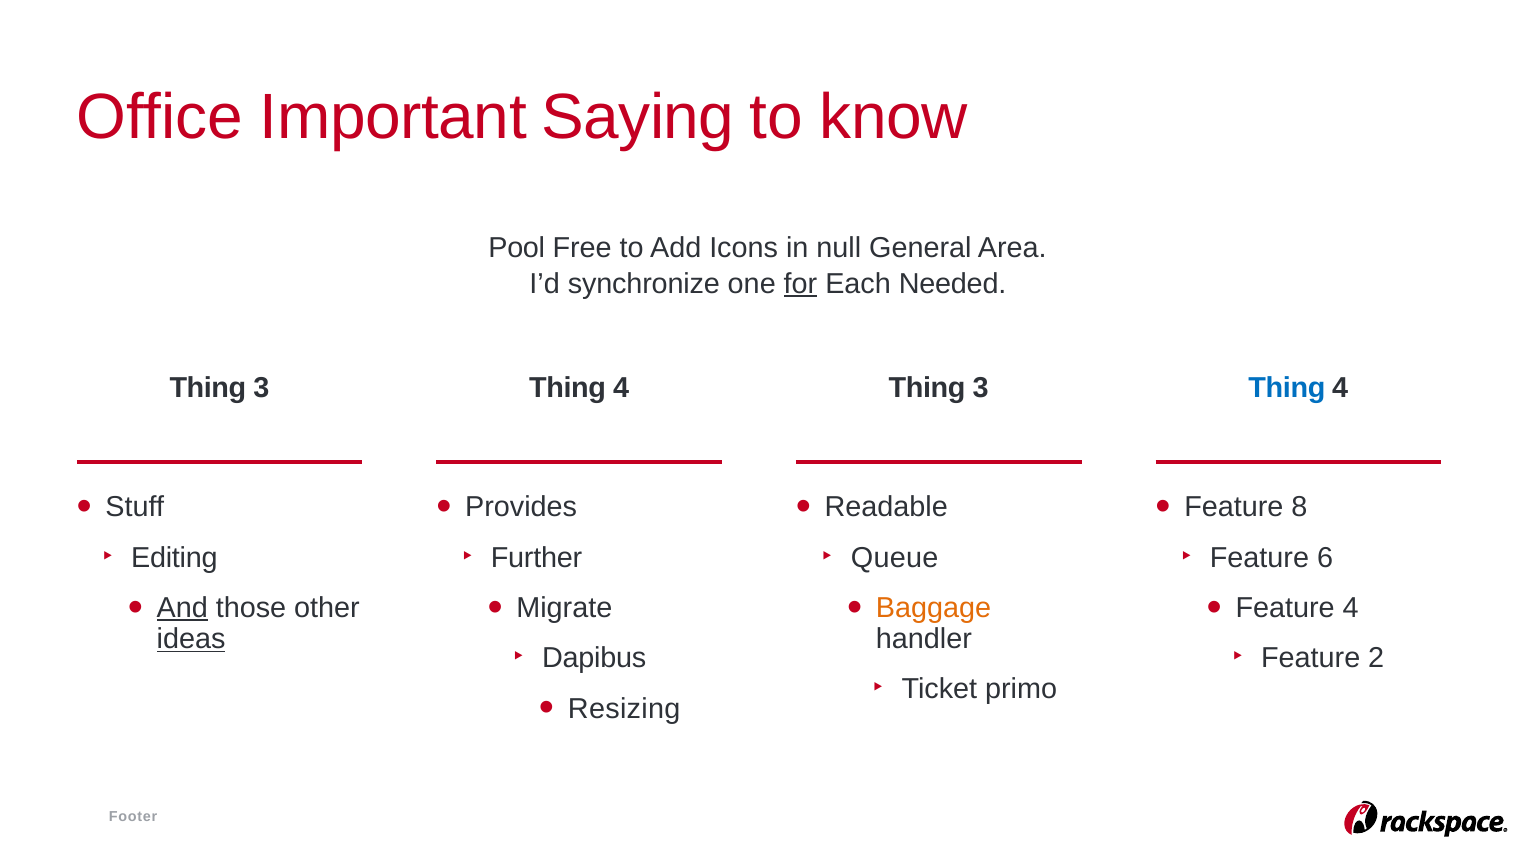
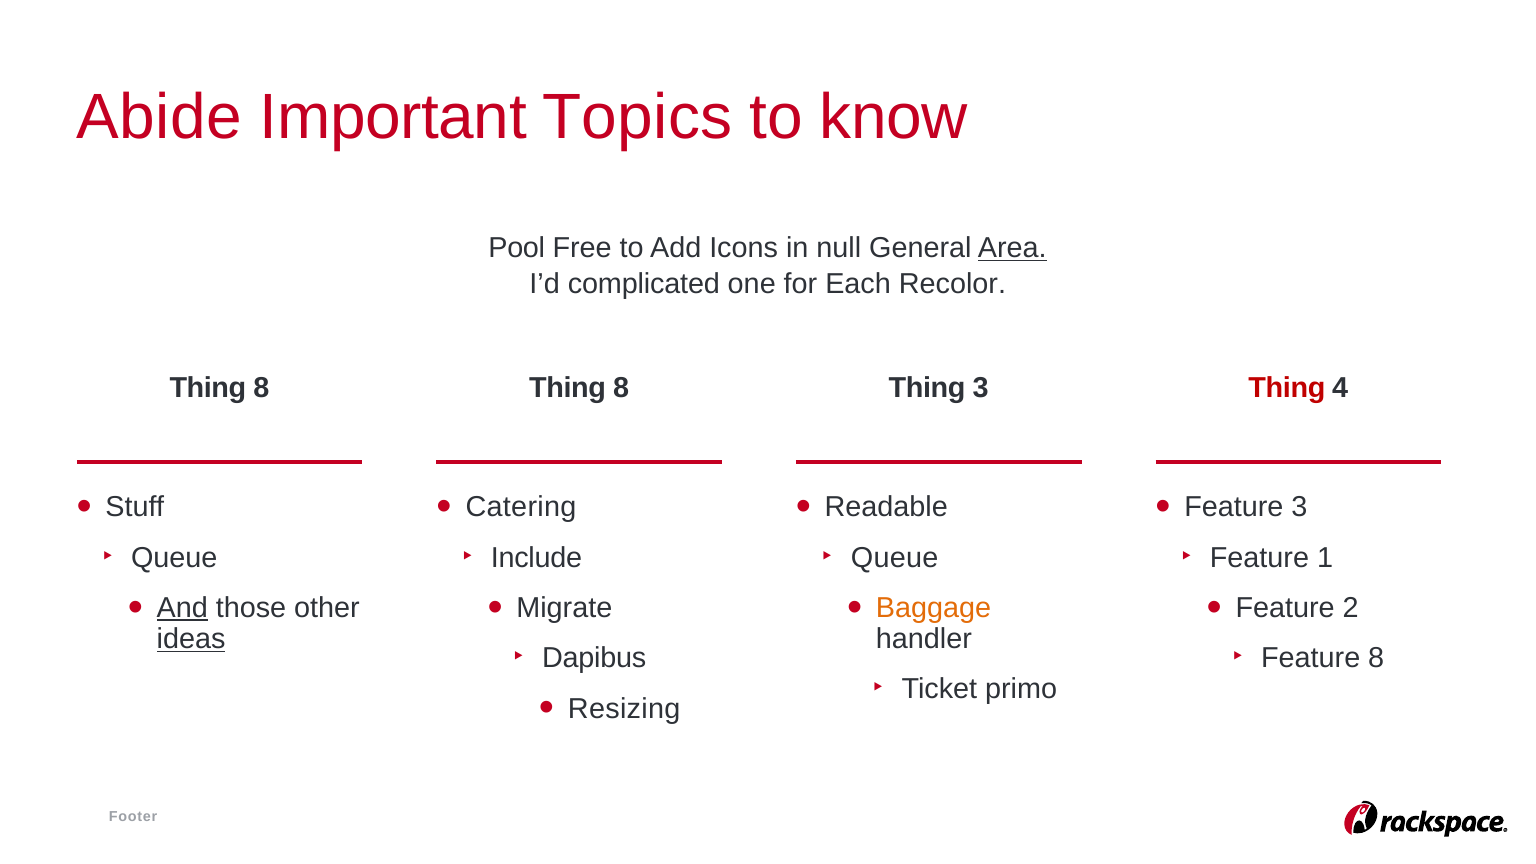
Office: Office -> Abide (160, 118)
Saying: Saying -> Topics (638, 118)
Area underline: none -> present (1012, 248)
synchronize: synchronize -> complicated (644, 284)
for underline: present -> none (801, 284)
Needed: Needed -> Recolor (952, 284)
3: 3 -> 8 (261, 388)
4: 4 -> 8 (621, 388)
Thing colour: blue -> red (1287, 388)
Provides: Provides -> Catering (521, 507)
Feature 8: 8 -> 3 (1299, 507)
Editing: Editing -> Queue (174, 558)
Further: Further -> Include (536, 558)
6: 6 -> 1 (1325, 558)
Feature 4: 4 -> 2 (1351, 608)
Feature 2: 2 -> 8 (1376, 658)
